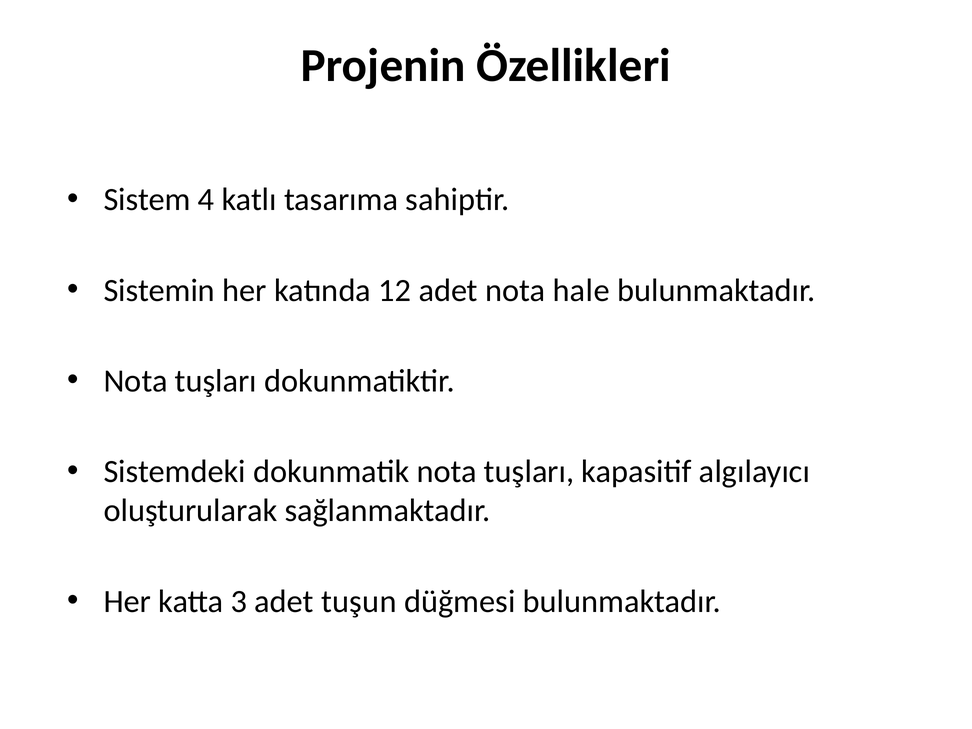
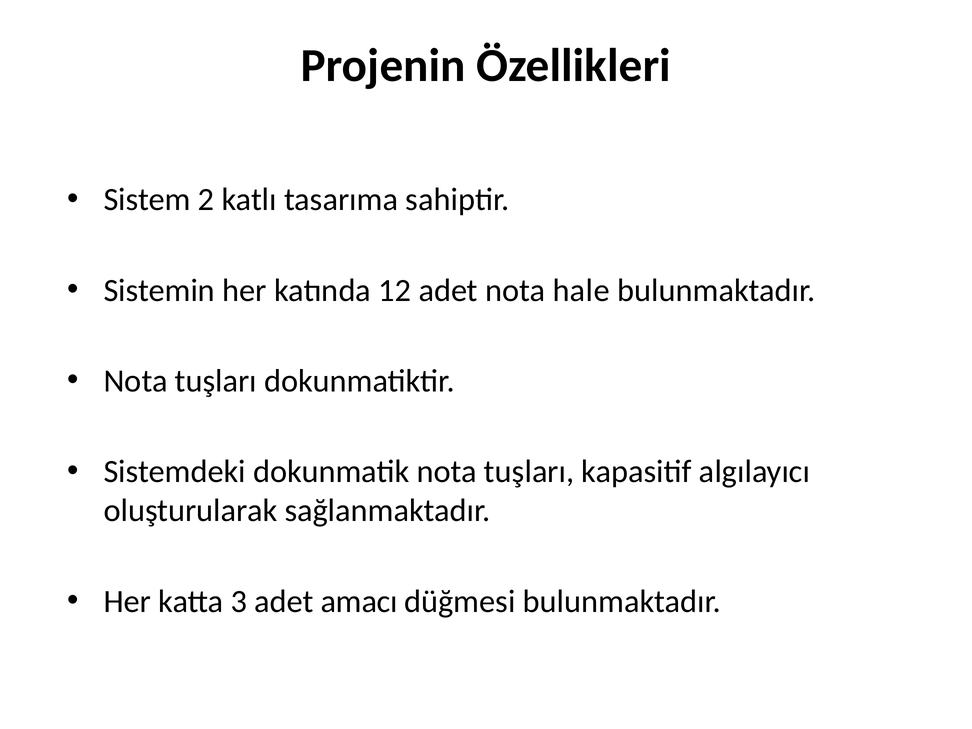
4: 4 -> 2 (206, 200)
tuşun: tuşun -> amacı (359, 601)
